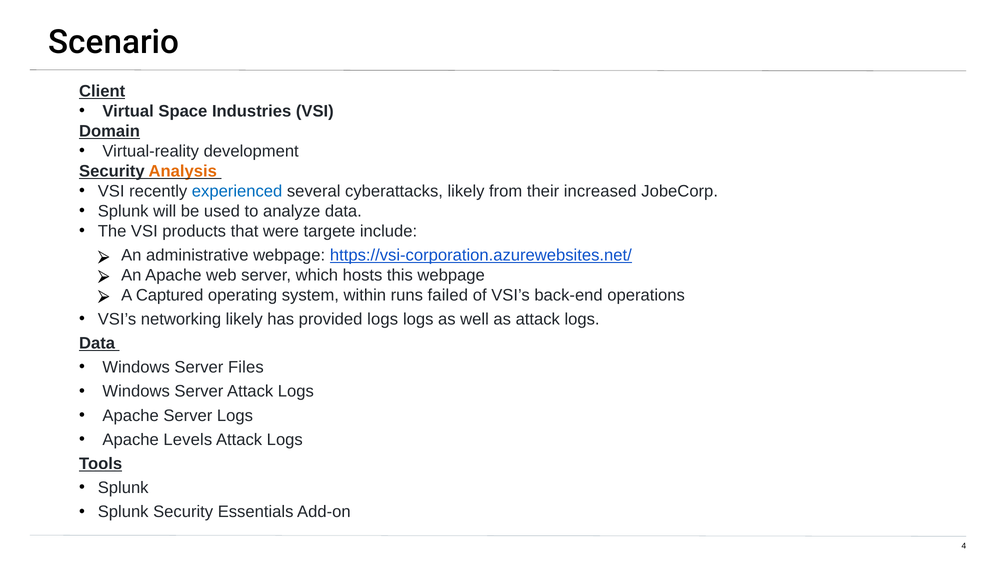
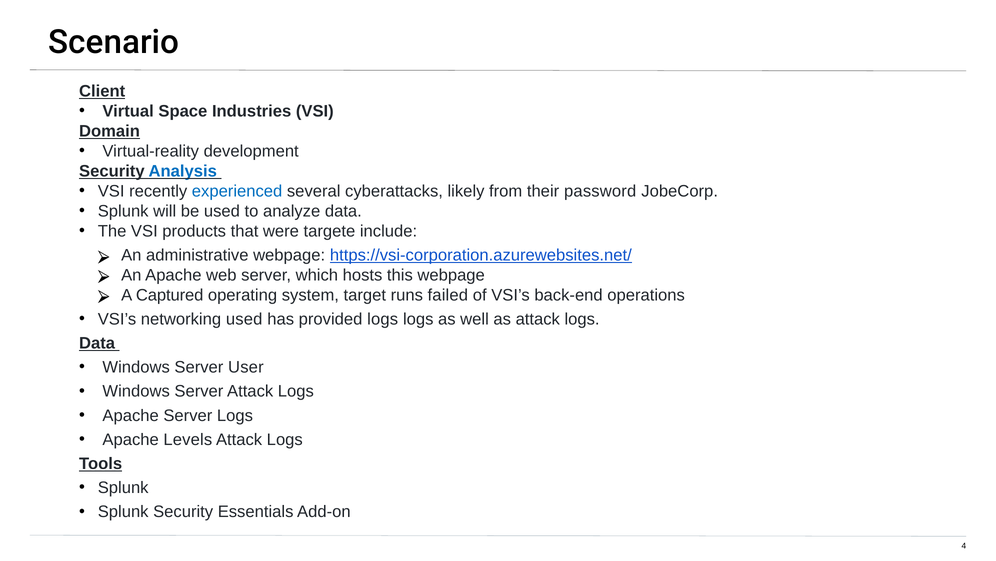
Analysis colour: orange -> blue (183, 171)
increased: increased -> password (600, 191)
within: within -> target (365, 295)
networking likely: likely -> used (244, 319)
Files: Files -> User (246, 367)
